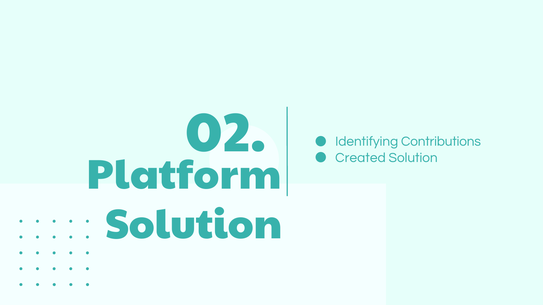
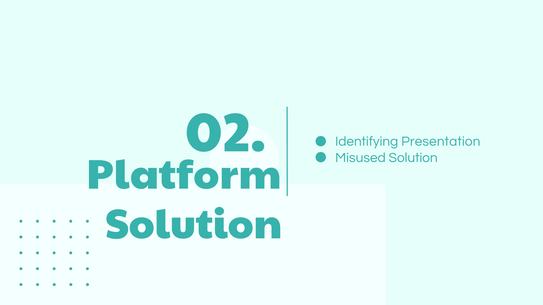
Contributions: Contributions -> Presentation (441, 142)
Created: Created -> Misused (360, 158)
